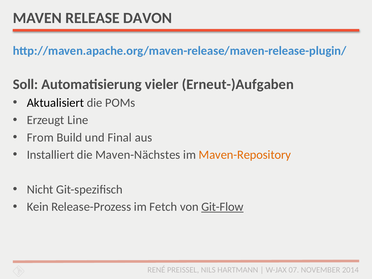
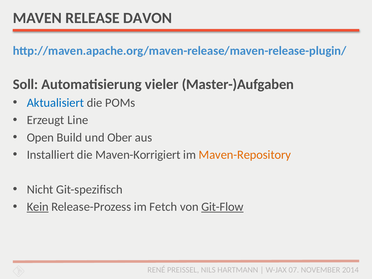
Erneut-)Aufgaben: Erneut-)Aufgaben -> Master-)Aufgaben (238, 84)
Aktualisiert colour: black -> blue (55, 103)
From: From -> Open (40, 137)
Final: Final -> Ober (120, 137)
Maven-Nächstes: Maven-Nächstes -> Maven-Korrigiert (138, 155)
Kein underline: none -> present (38, 207)
